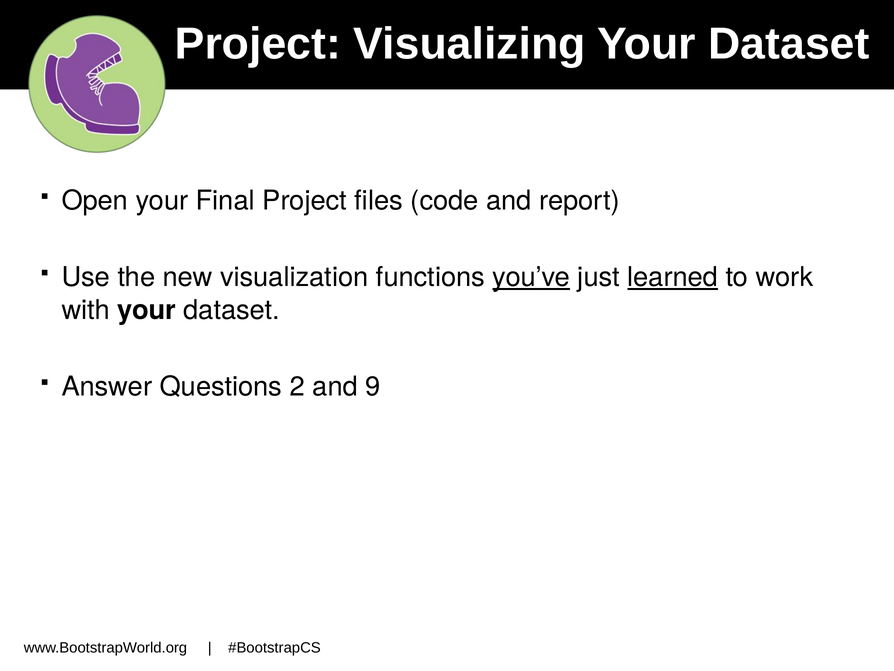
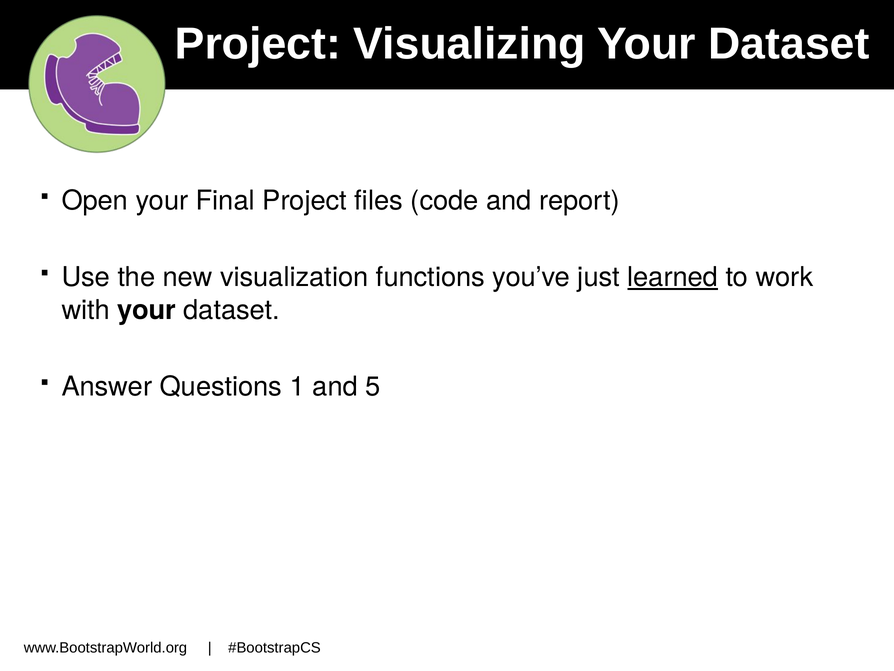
you’ve underline: present -> none (531, 277)
2: 2 -> 1 (297, 386)
9: 9 -> 5 (373, 386)
